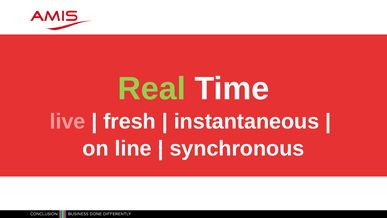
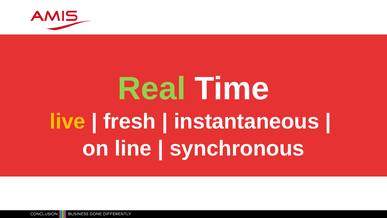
live colour: pink -> yellow (68, 121)
